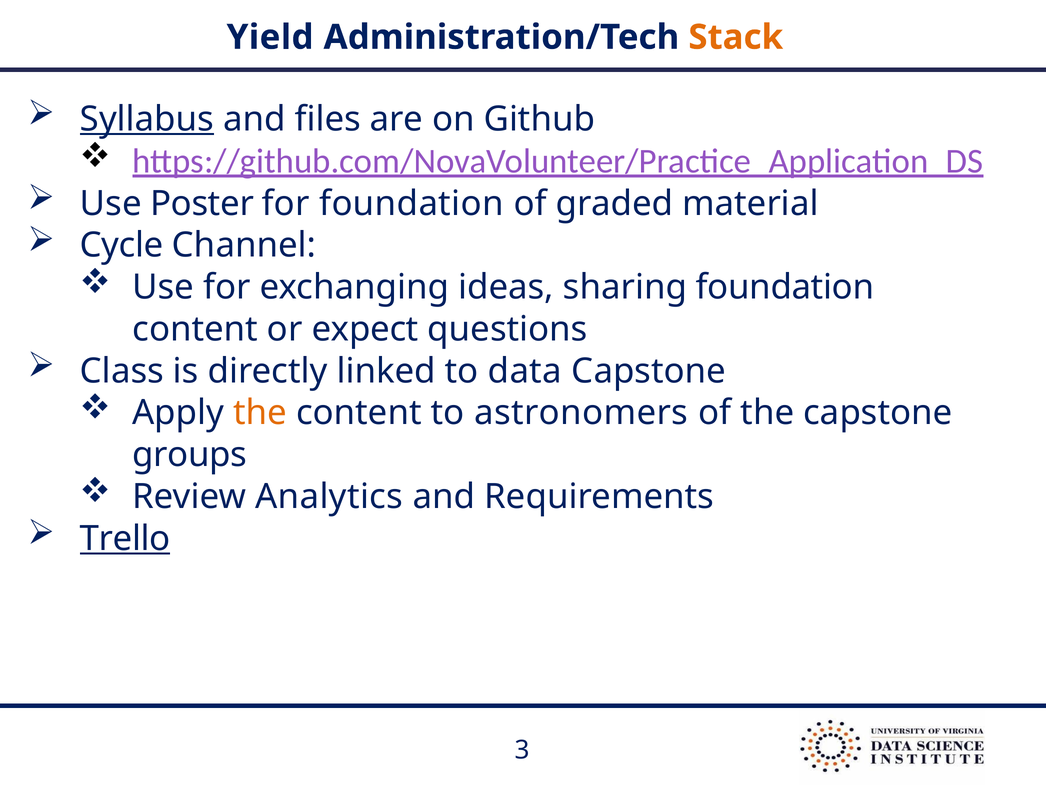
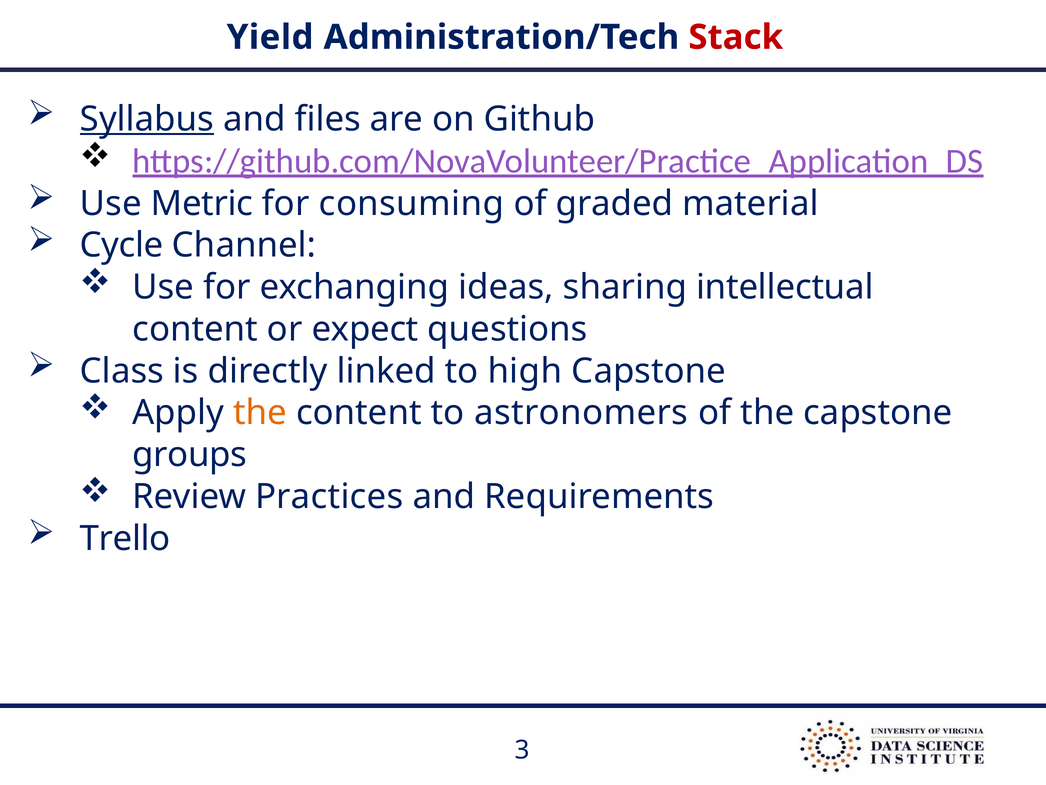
Stack colour: orange -> red (736, 37)
Poster: Poster -> Metric (202, 203)
for foundation: foundation -> consuming (411, 203)
sharing foundation: foundation -> intellectual (785, 287)
data: data -> high (525, 371)
Analytics: Analytics -> Practices (329, 496)
Trello underline: present -> none (125, 538)
